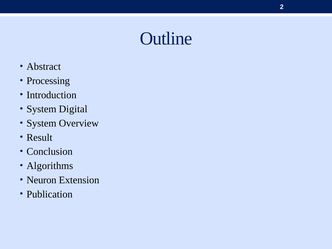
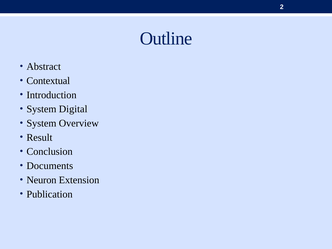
Processing: Processing -> Contextual (48, 81)
Algorithms: Algorithms -> Documents (50, 166)
